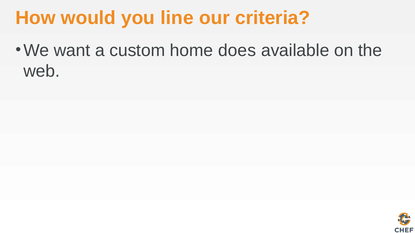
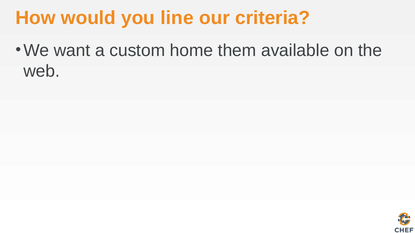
does: does -> them (237, 50)
